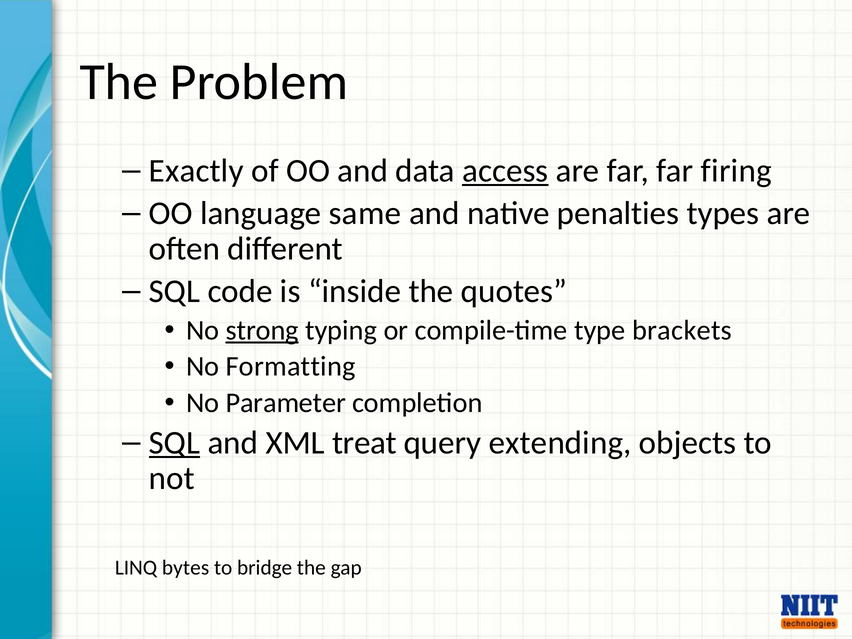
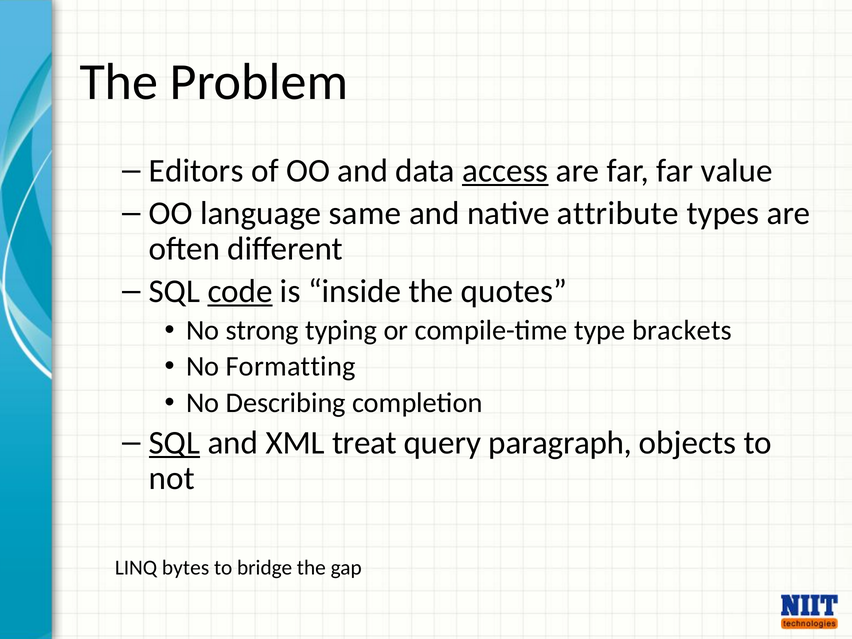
Exactly: Exactly -> Editors (196, 171)
firing: firing -> value (737, 171)
penalties: penalties -> attribute (618, 213)
code underline: none -> present (240, 291)
strong underline: present -> none (262, 330)
Parameter: Parameter -> Describing (286, 403)
extending: extending -> paragraph (560, 443)
